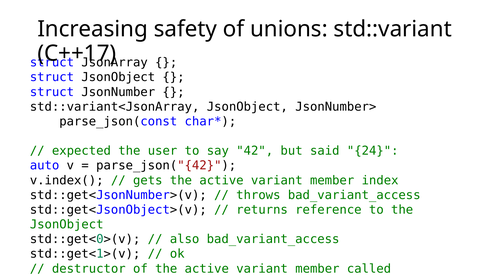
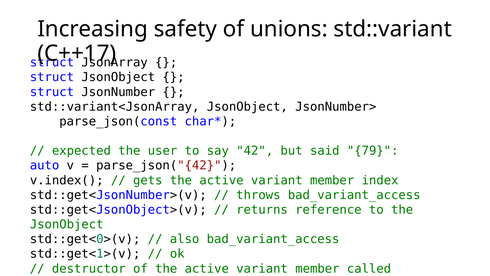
24: 24 -> 79 (373, 151)
